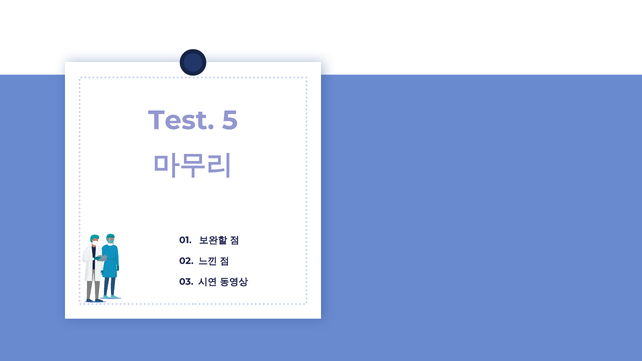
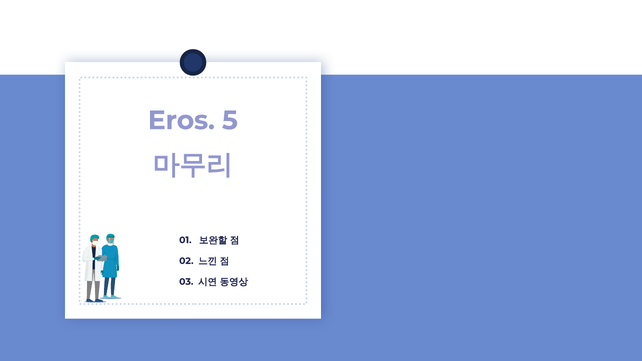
Test: Test -> Eros (181, 120)
